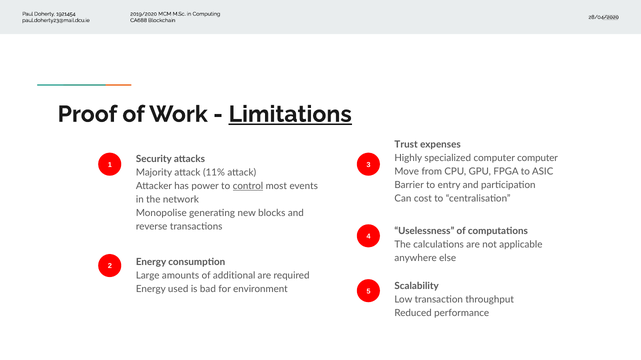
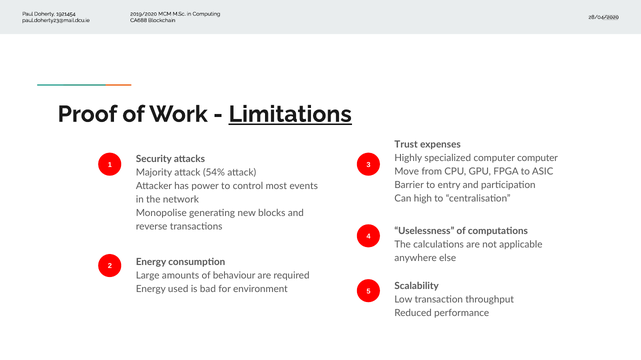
11%: 11% -> 54% (214, 173)
control underline: present -> none (248, 186)
cost: cost -> high (423, 199)
additional: additional -> behaviour (234, 276)
